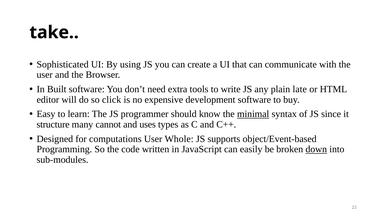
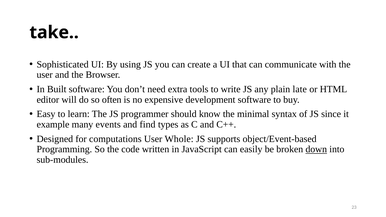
click: click -> often (112, 100)
minimal underline: present -> none (253, 114)
structure: structure -> example (53, 125)
cannot: cannot -> events (108, 125)
uses: uses -> find (148, 125)
